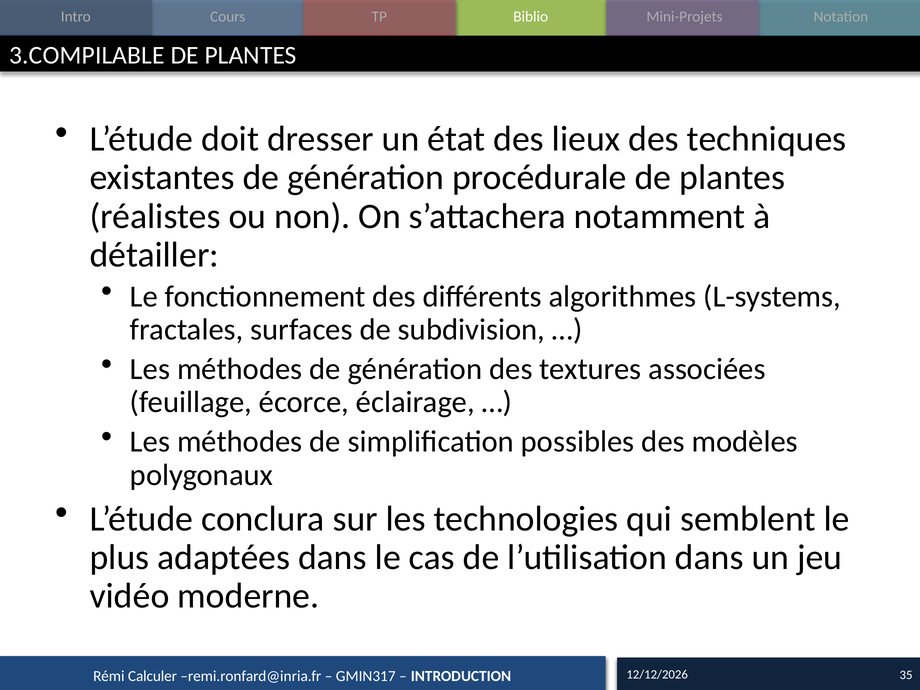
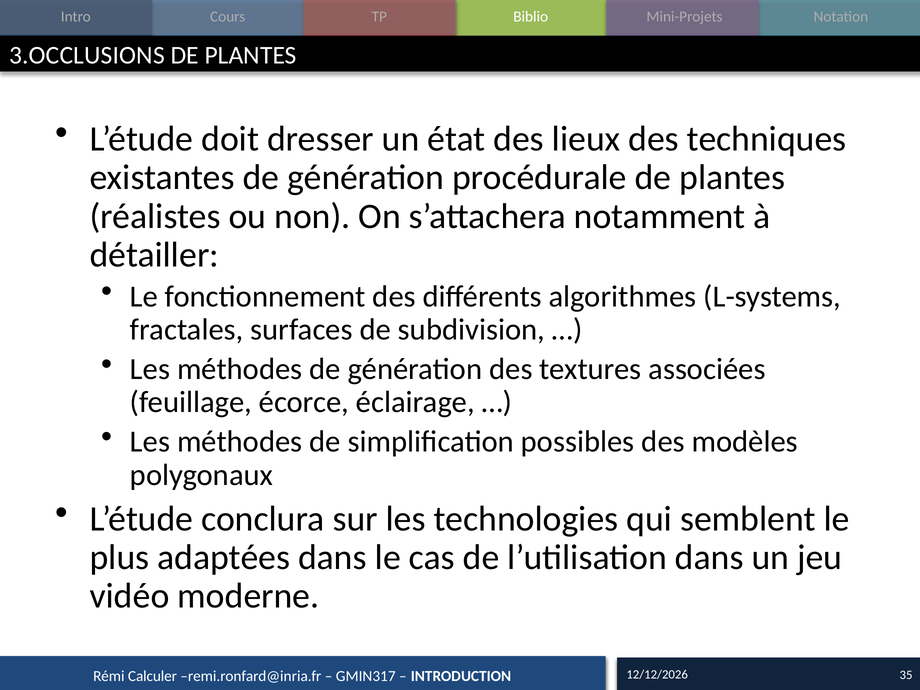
3.COMPILABLE: 3.COMPILABLE -> 3.OCCLUSIONS (87, 55)
